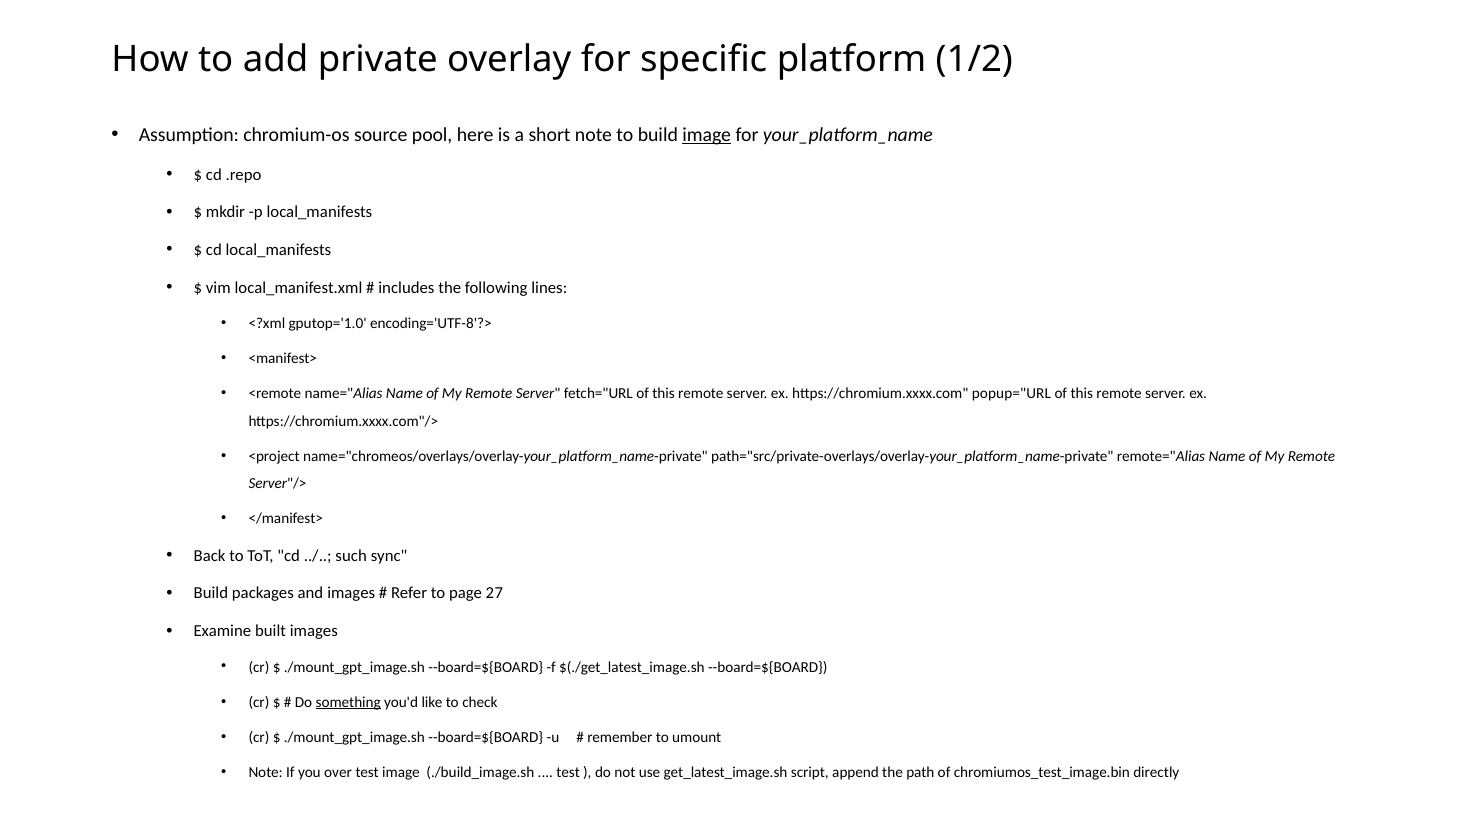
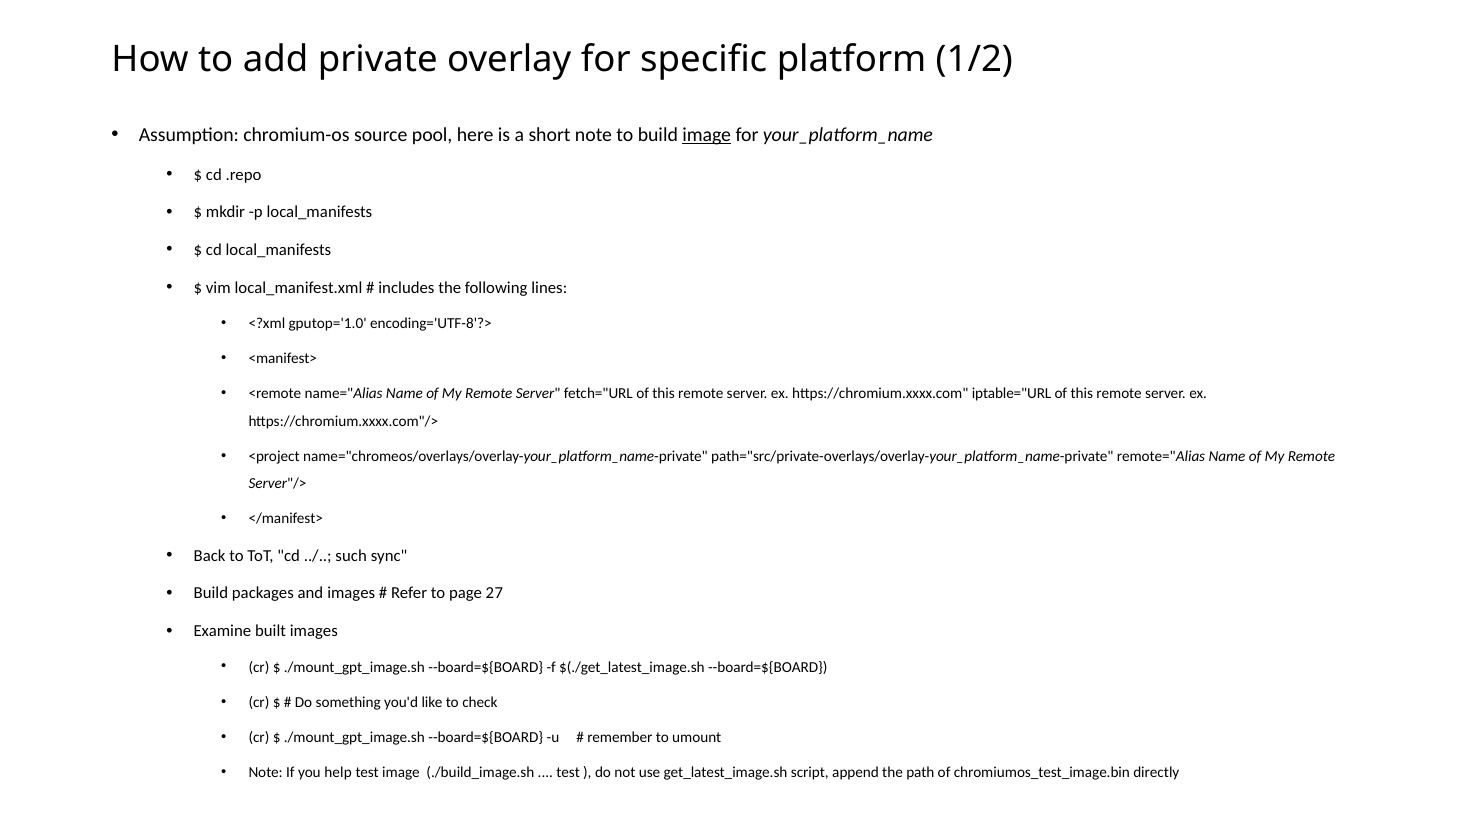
popup="URL: popup="URL -> iptable="URL (1012, 394)
something underline: present -> none (348, 702)
over: over -> help (338, 772)
